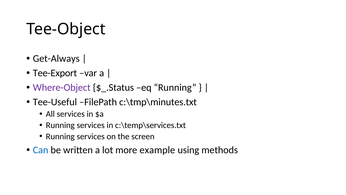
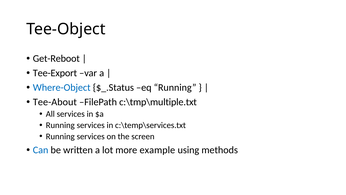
Get-Always: Get-Always -> Get-Reboot (56, 58)
Where-Object colour: purple -> blue (62, 87)
Tee-Useful: Tee-Useful -> Tee-About (55, 102)
c:\tmp\minutes.txt: c:\tmp\minutes.txt -> c:\tmp\multiple.txt (158, 102)
